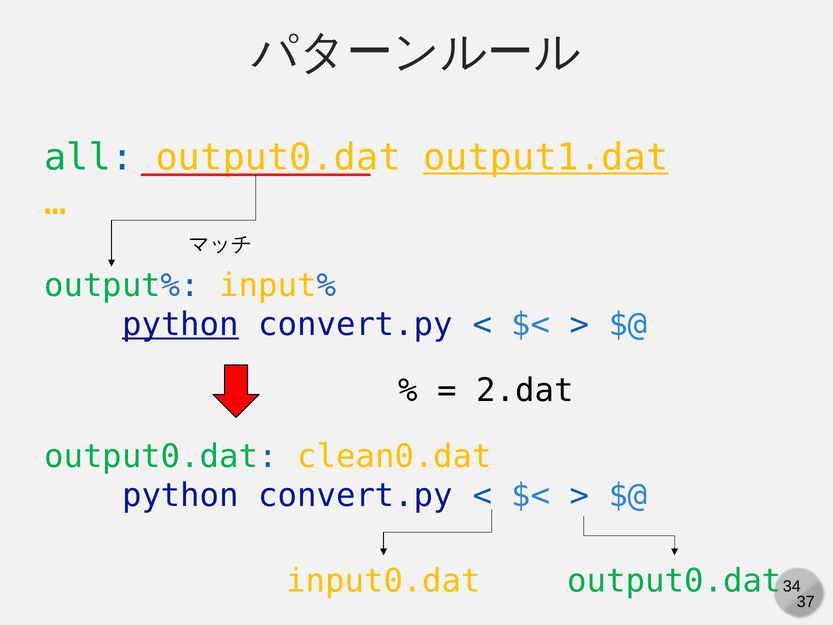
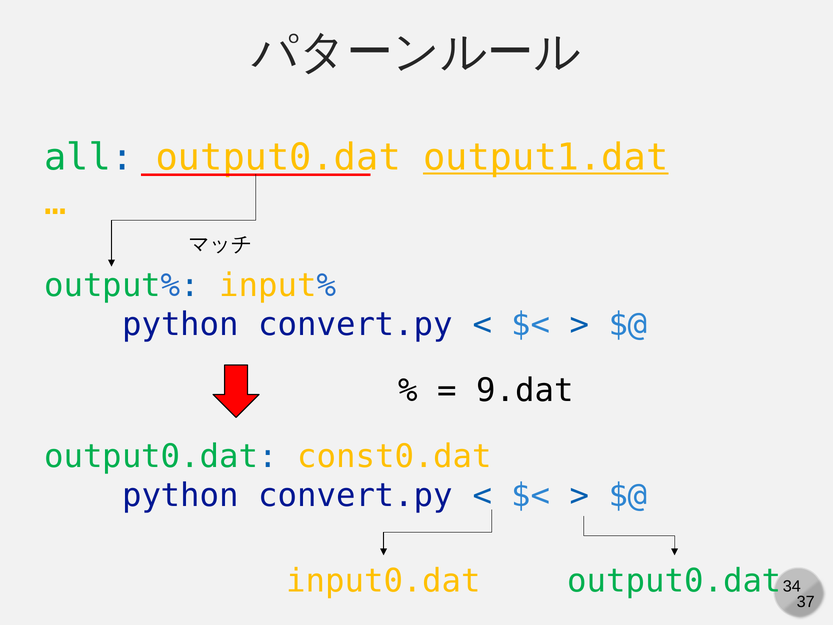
python underline: present -> none (181, 325)
2.dat: 2.dat -> 9.dat (525, 391)
clean0.dat: clean0.dat -> const0.dat (395, 456)
